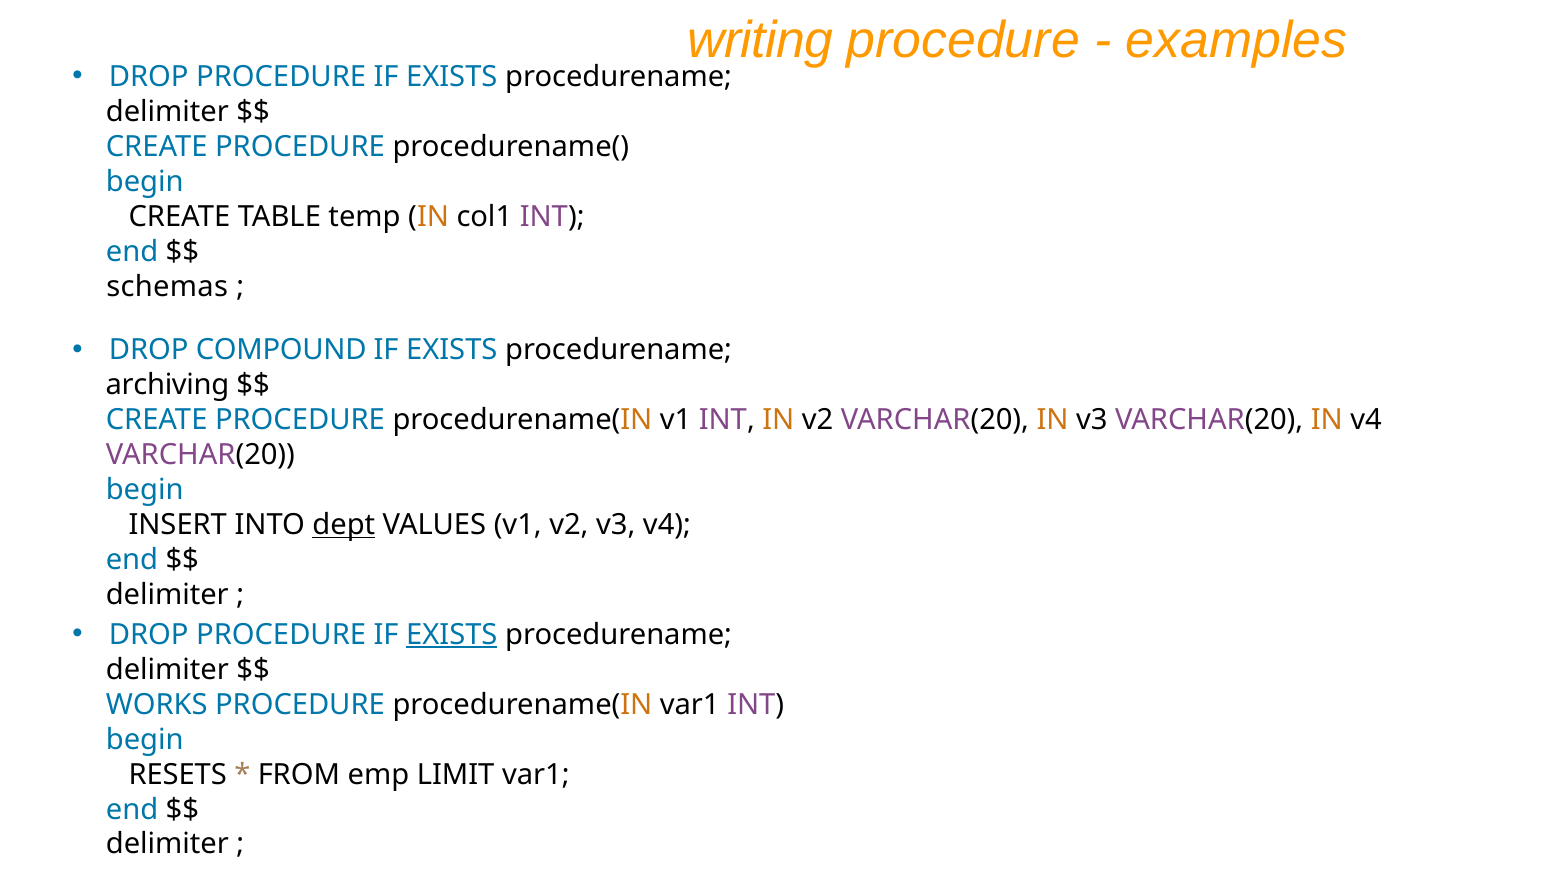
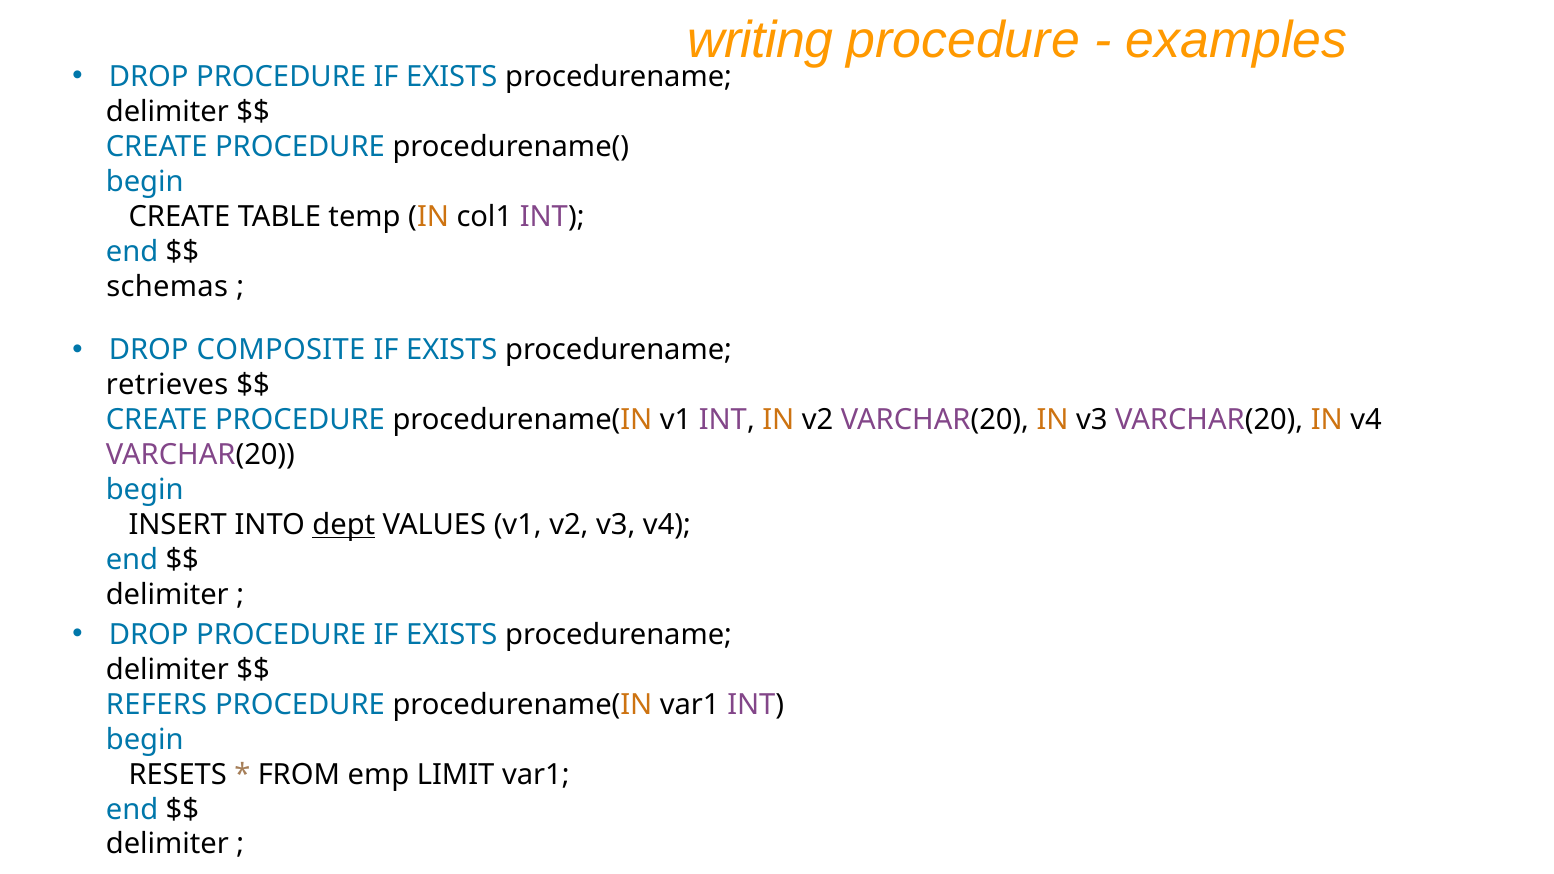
COMPOUND: COMPOUND -> COMPOSITE (281, 350)
archiving: archiving -> retrieves (167, 385)
EXISTS underline: present -> none (452, 635)
WORKS: WORKS -> REFERS (157, 705)
